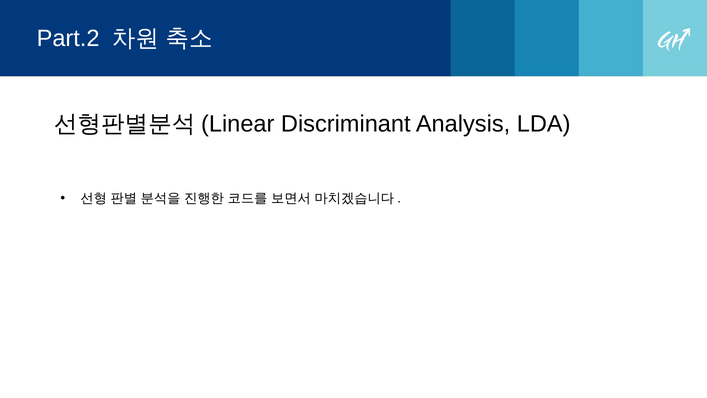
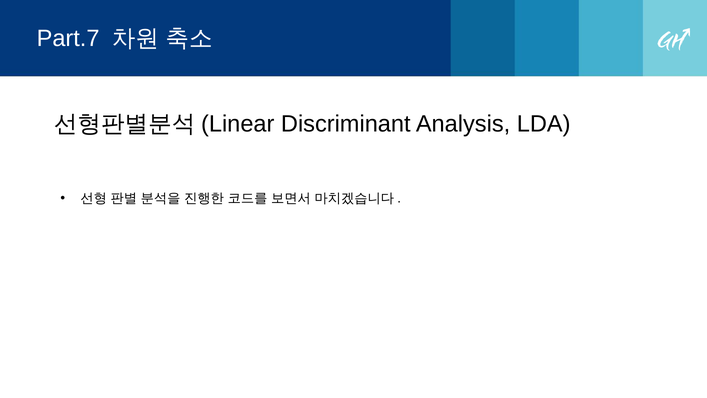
Part.2: Part.2 -> Part.7 (68, 38)
